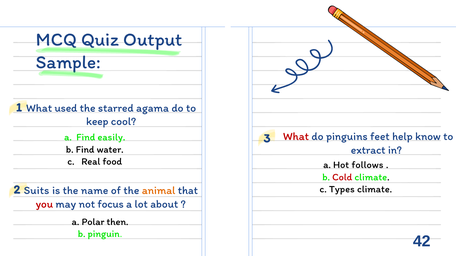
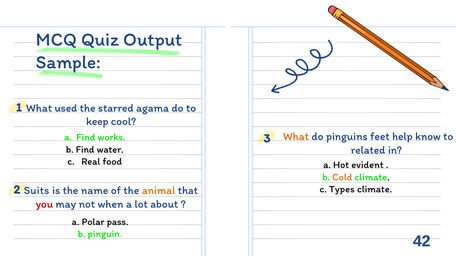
What colour: red -> orange (296, 137)
easily: easily -> works (111, 138)
extract: extract -> related (368, 151)
follows: follows -> evident (368, 165)
Cold colour: red -> orange (342, 177)
focus: focus -> when (111, 204)
then: then -> pass (118, 222)
